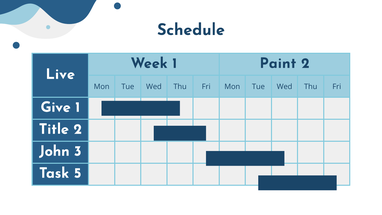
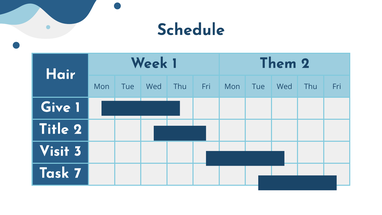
Paint: Paint -> Them (278, 63)
Live: Live -> Hair (60, 74)
John: John -> Visit (54, 151)
5: 5 -> 7 (78, 173)
